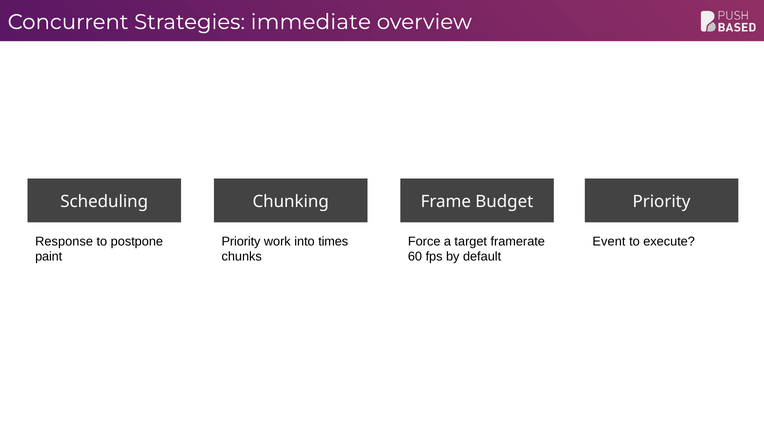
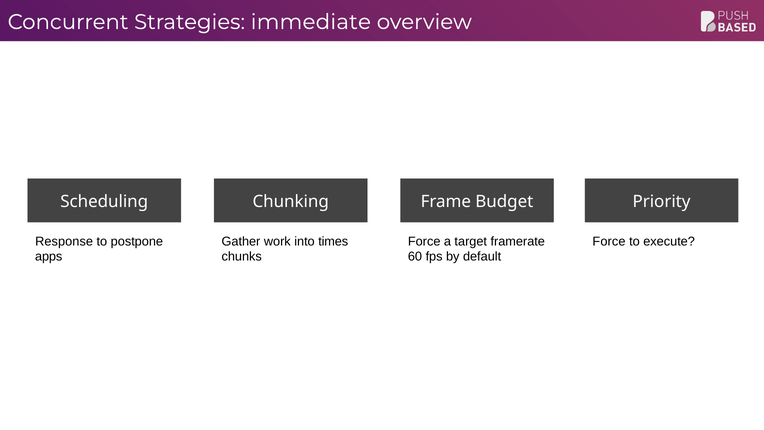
Priority: Priority -> Gather (241, 241)
Event: Event -> Force (609, 241)
paint: paint -> apps (49, 257)
